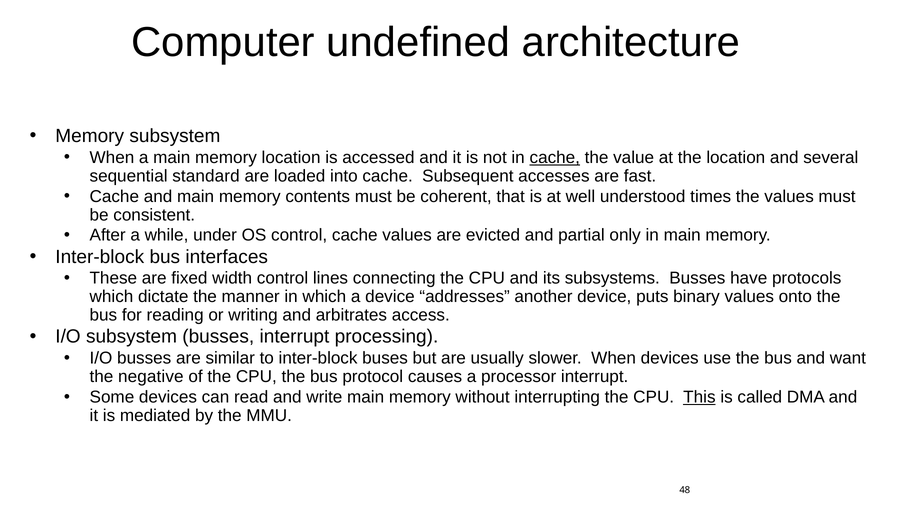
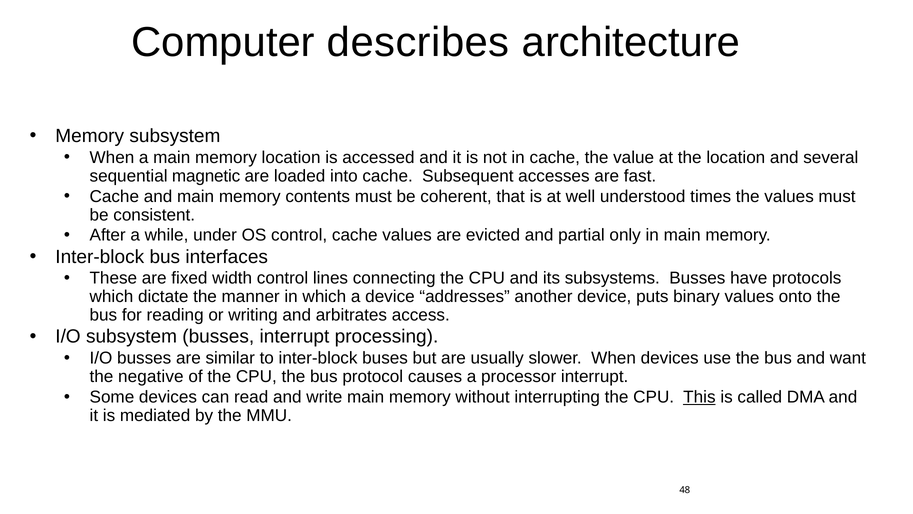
undefined: undefined -> describes (418, 43)
cache underline: present -> none (555, 157)
standard: standard -> magnetic (206, 176)
